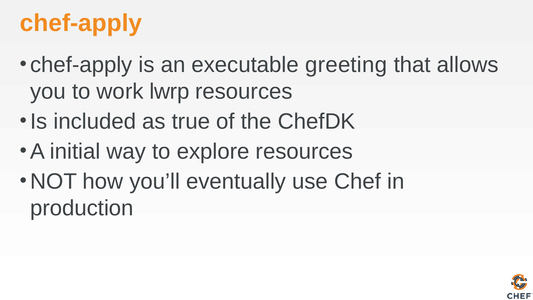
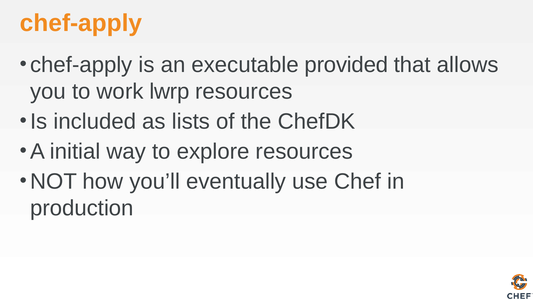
greeting: greeting -> provided (346, 65)
true: true -> lists (191, 121)
